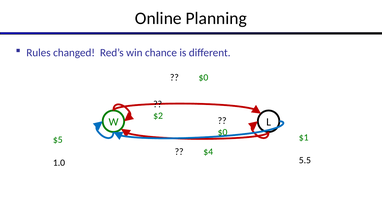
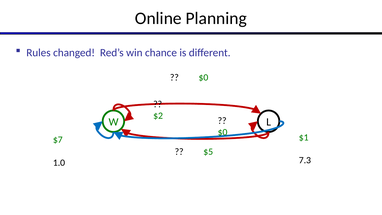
$5: $5 -> $7 (58, 140)
$4: $4 -> $5 (208, 152)
5.5: 5.5 -> 7.3 (305, 160)
